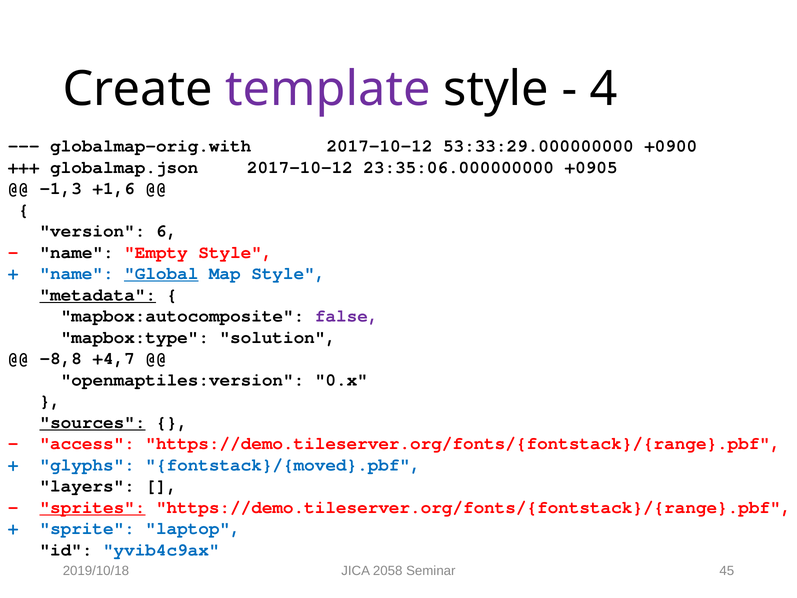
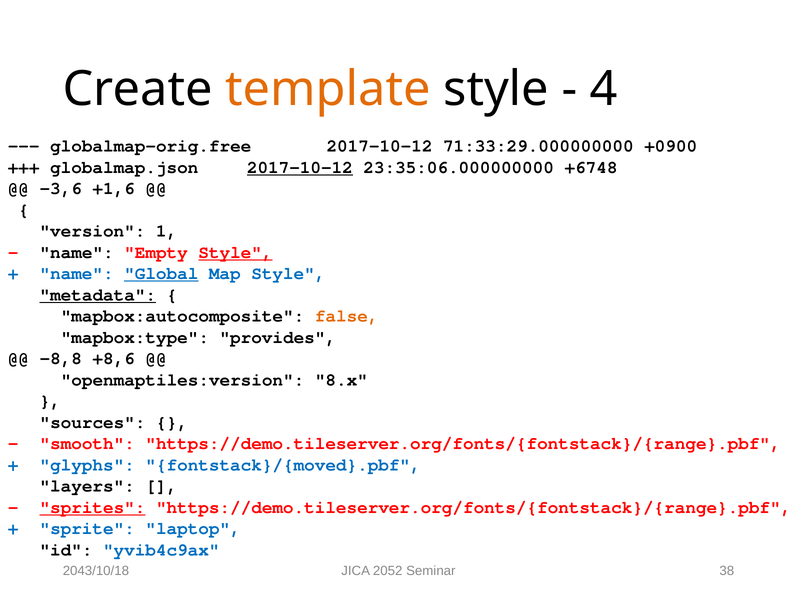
template colour: purple -> orange (328, 89)
globalmap-orig.with: globalmap-orig.with -> globalmap-orig.free (151, 146)
53:33:29.000000000: 53:33:29.000000000 -> 71:33:29.000000000 (538, 146)
2017-10-12 underline: none -> present (300, 167)
+0905: +0905 -> +6748 (591, 167)
-1,3: -1,3 -> -3,6 (61, 188)
6: 6 -> 1 (167, 231)
Style underline: none -> present (235, 252)
false colour: purple -> orange (347, 316)
solution: solution -> provides (278, 337)
+4,7: +4,7 -> +8,6 (114, 358)
0.x: 0.x -> 8.x (341, 380)
sources underline: present -> none (93, 422)
access: access -> smooth (87, 443)
2019/10/18: 2019/10/18 -> 2043/10/18 (96, 571)
2058: 2058 -> 2052 (388, 571)
45: 45 -> 38 (727, 571)
